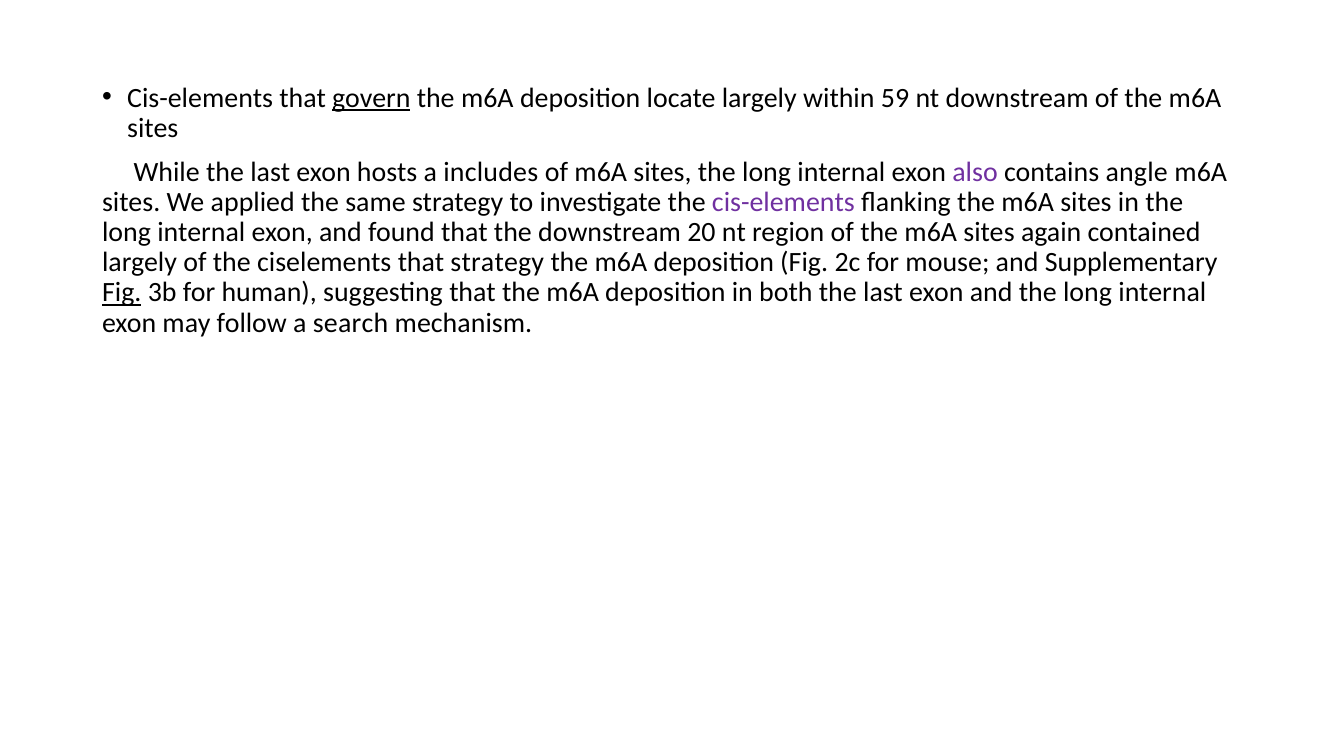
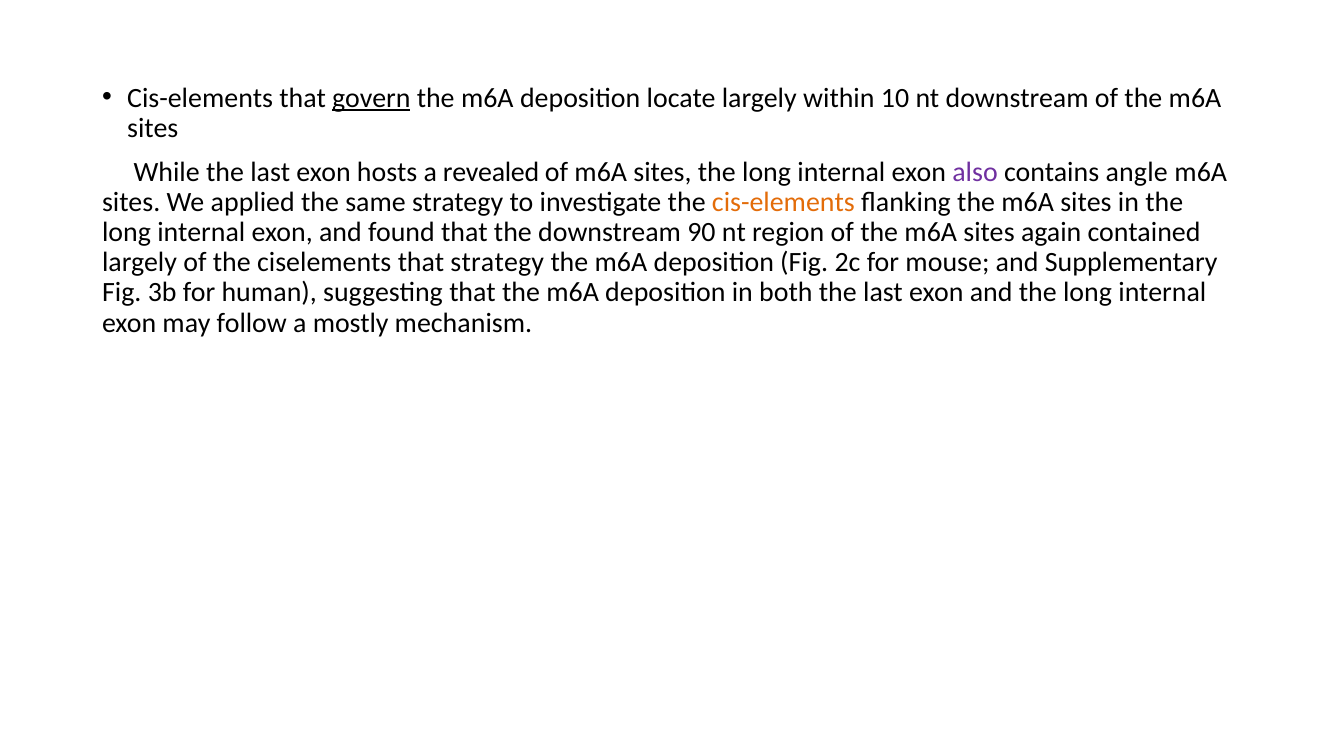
59: 59 -> 10 (895, 98)
includes: includes -> revealed (491, 172)
cis-elements colour: purple -> orange (783, 202)
20: 20 -> 90 (701, 232)
Fig underline: present -> none (122, 293)
search: search -> mostly (351, 323)
